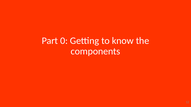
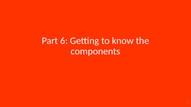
0: 0 -> 6 (64, 41)
